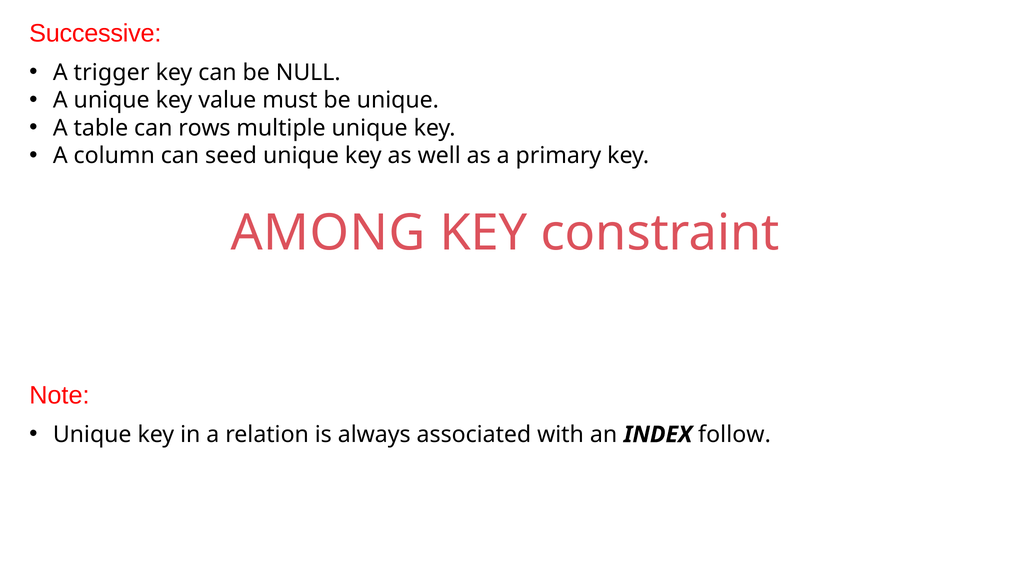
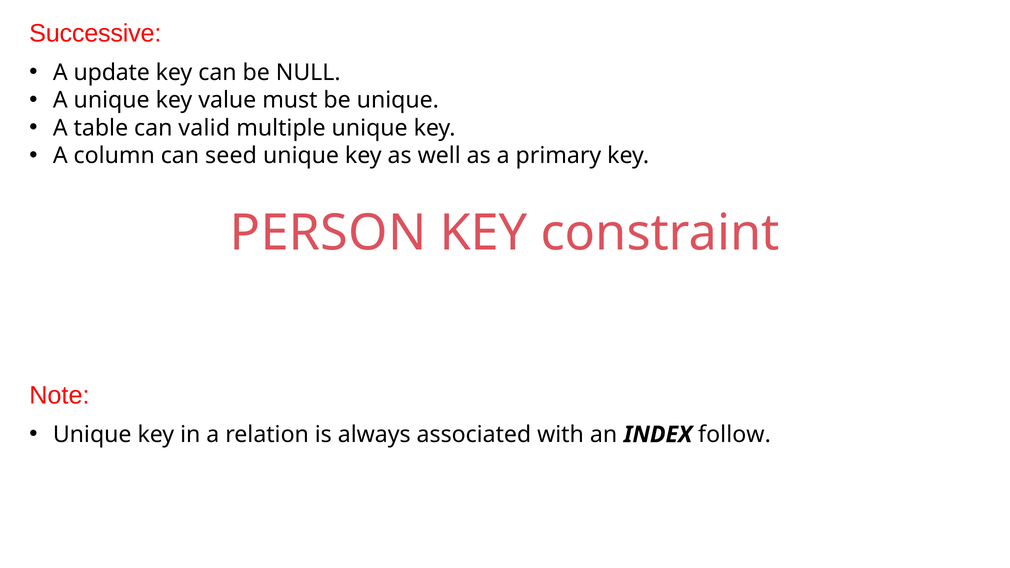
trigger: trigger -> update (112, 73)
rows: rows -> valid (204, 128)
AMONG: AMONG -> PERSON (328, 233)
